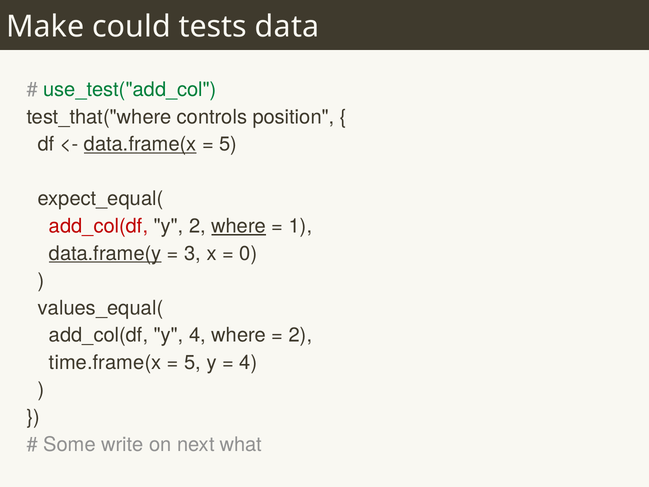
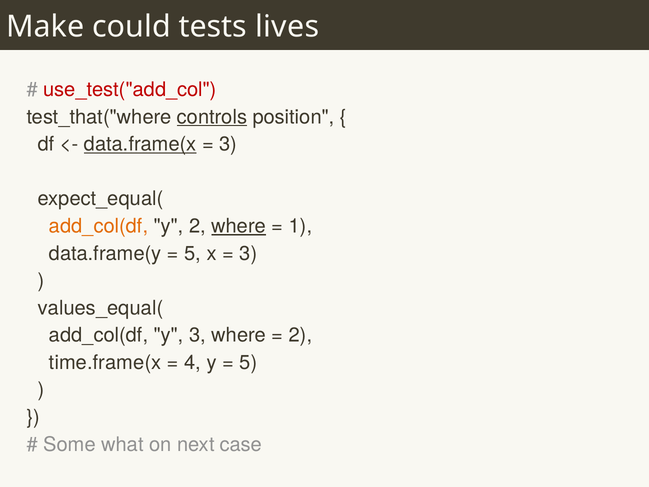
data: data -> lives (287, 27)
use_test("add_col colour: green -> red (130, 90)
controls underline: none -> present (212, 117)
5: 5 -> 3 (228, 144)
add_col(df colour: red -> orange (99, 226)
data.frame(y underline: present -> none (105, 253)
3: 3 -> 5 (193, 253)
0: 0 -> 3 (248, 253)
y 4: 4 -> 3 (197, 335)
5: 5 -> 4 (193, 362)
4: 4 -> 5 (248, 362)
write: write -> what (122, 444)
what: what -> case (241, 444)
